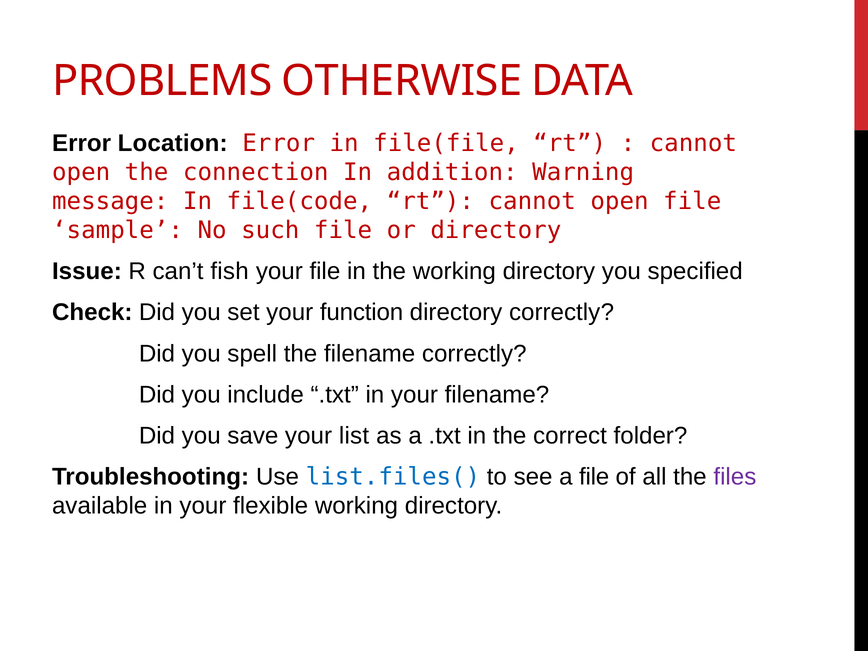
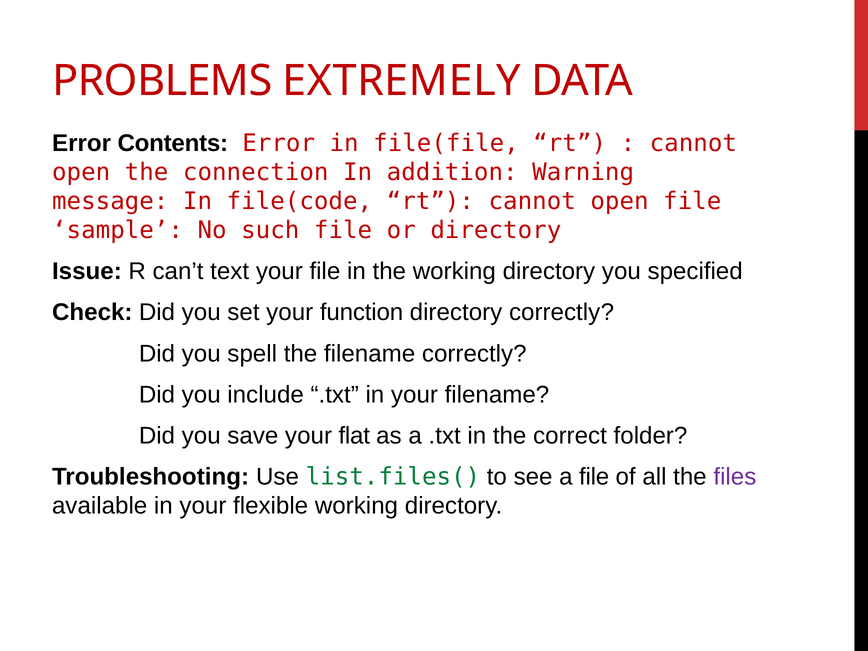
OTHERWISE: OTHERWISE -> EXTREMELY (402, 81)
Location: Location -> Contents (173, 143)
fish: fish -> text (230, 271)
list: list -> flat (354, 436)
list.files( colour: blue -> green (393, 477)
